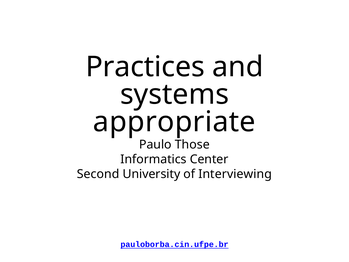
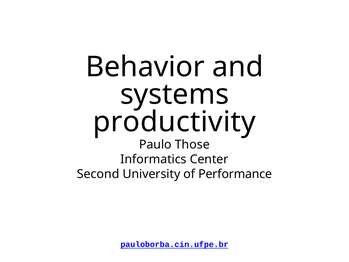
Practices: Practices -> Behavior (145, 67)
appropriate: appropriate -> productivity (174, 122)
Interviewing: Interviewing -> Performance (235, 174)
